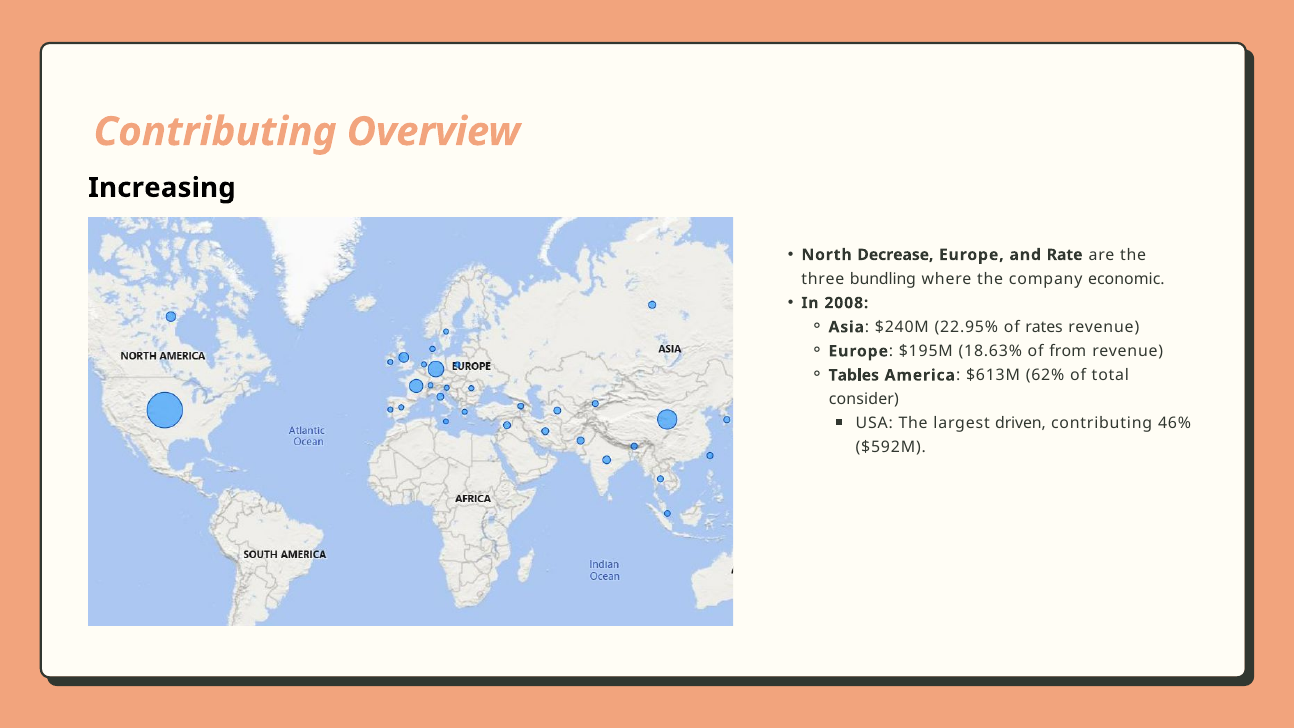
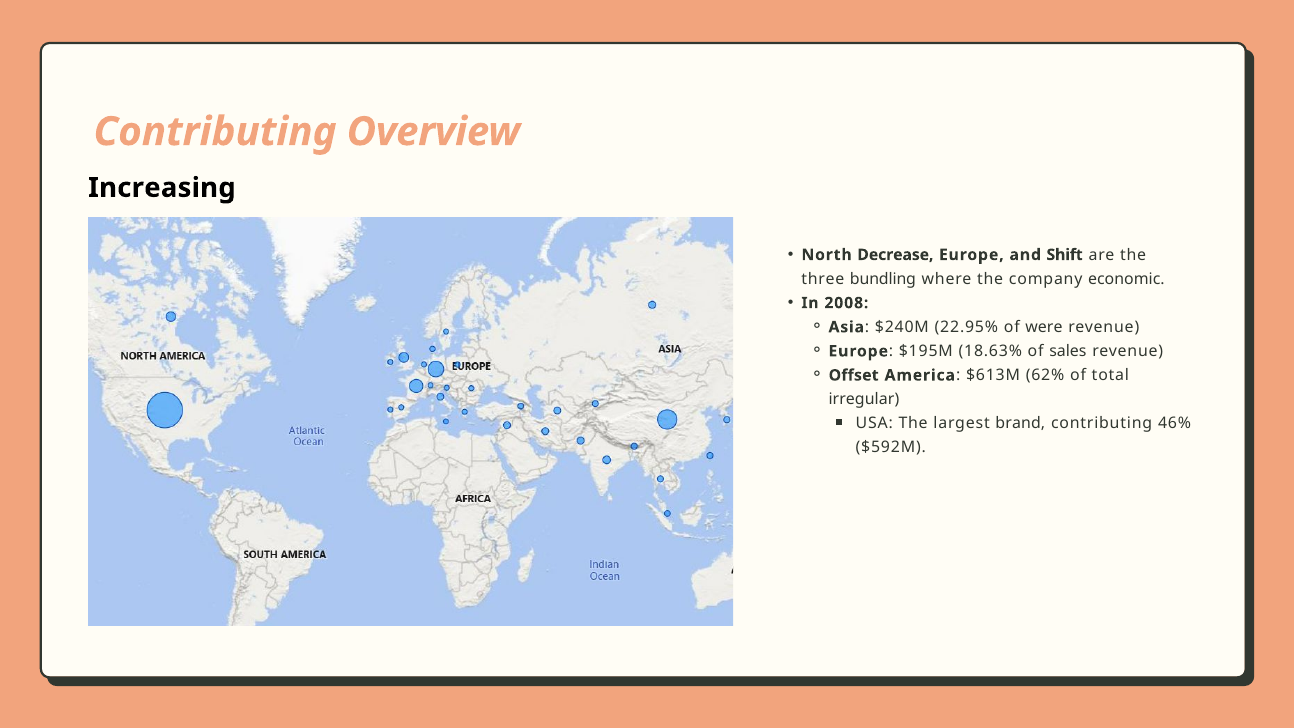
Rate: Rate -> Shift (1065, 255)
rates: rates -> were (1044, 327)
from: from -> sales (1068, 351)
Tables: Tables -> Offset (854, 375)
consider: consider -> irregular (864, 399)
driven: driven -> brand (1020, 423)
